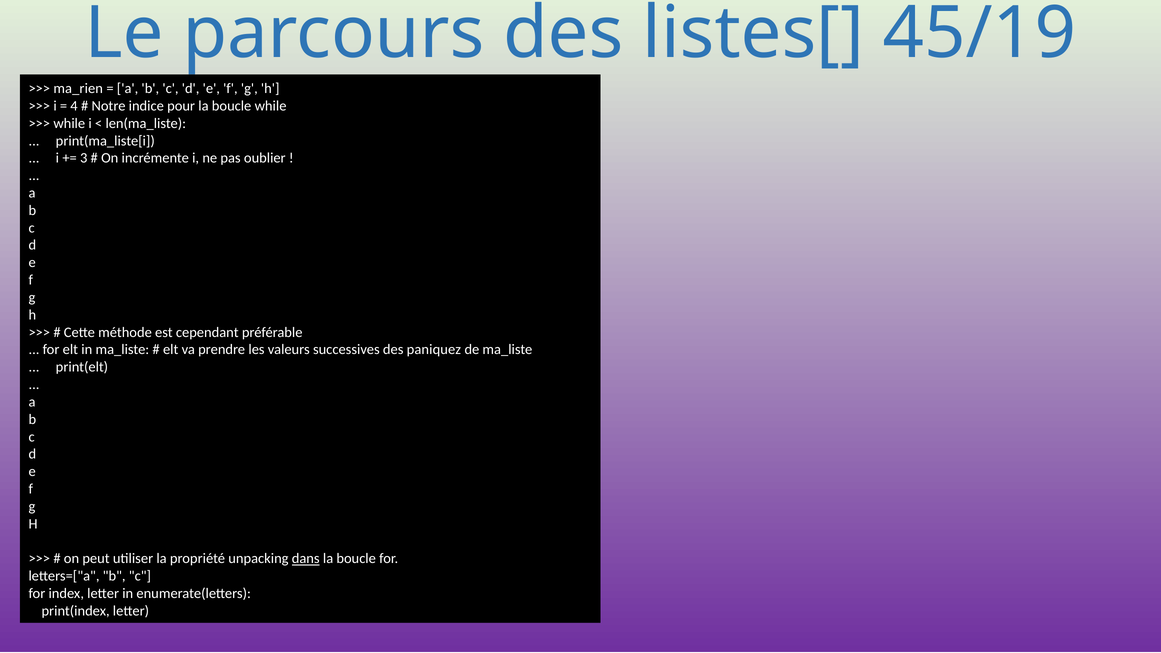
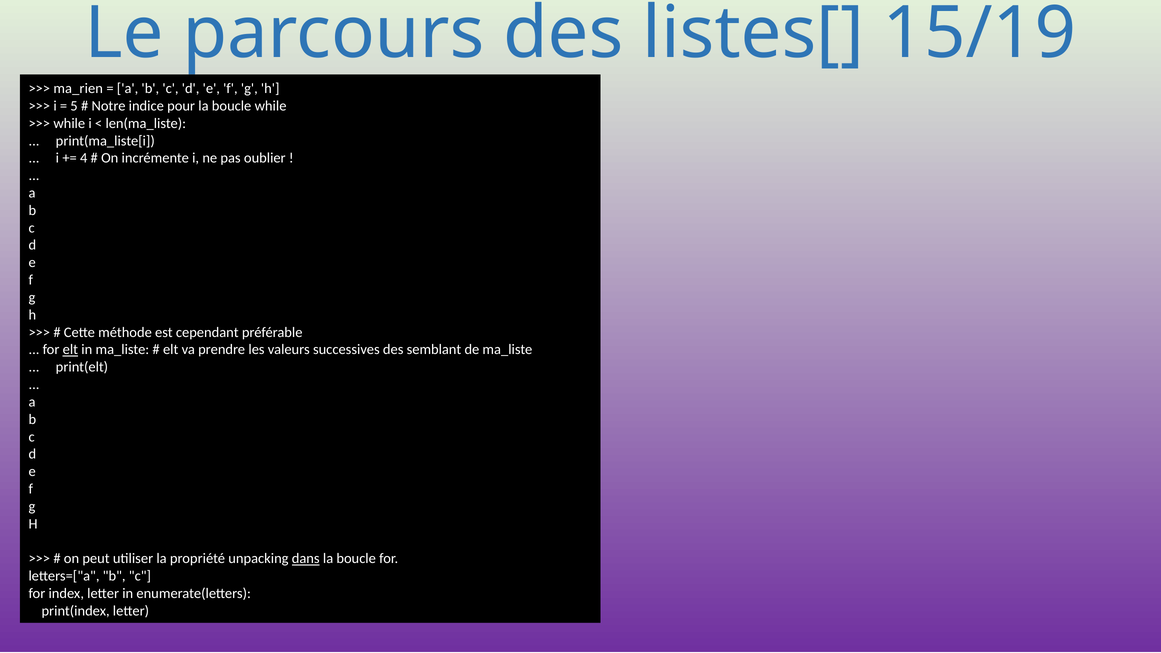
45/19: 45/19 -> 15/19 (979, 33)
4: 4 -> 5 (74, 106)
3: 3 -> 4 (84, 158)
elt underline: none -> present (70, 350)
paniquez: paniquez -> semblant (434, 350)
